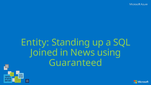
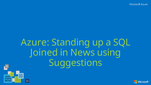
Entity: Entity -> Azure (35, 42)
Guaranteed: Guaranteed -> Suggestions (76, 63)
